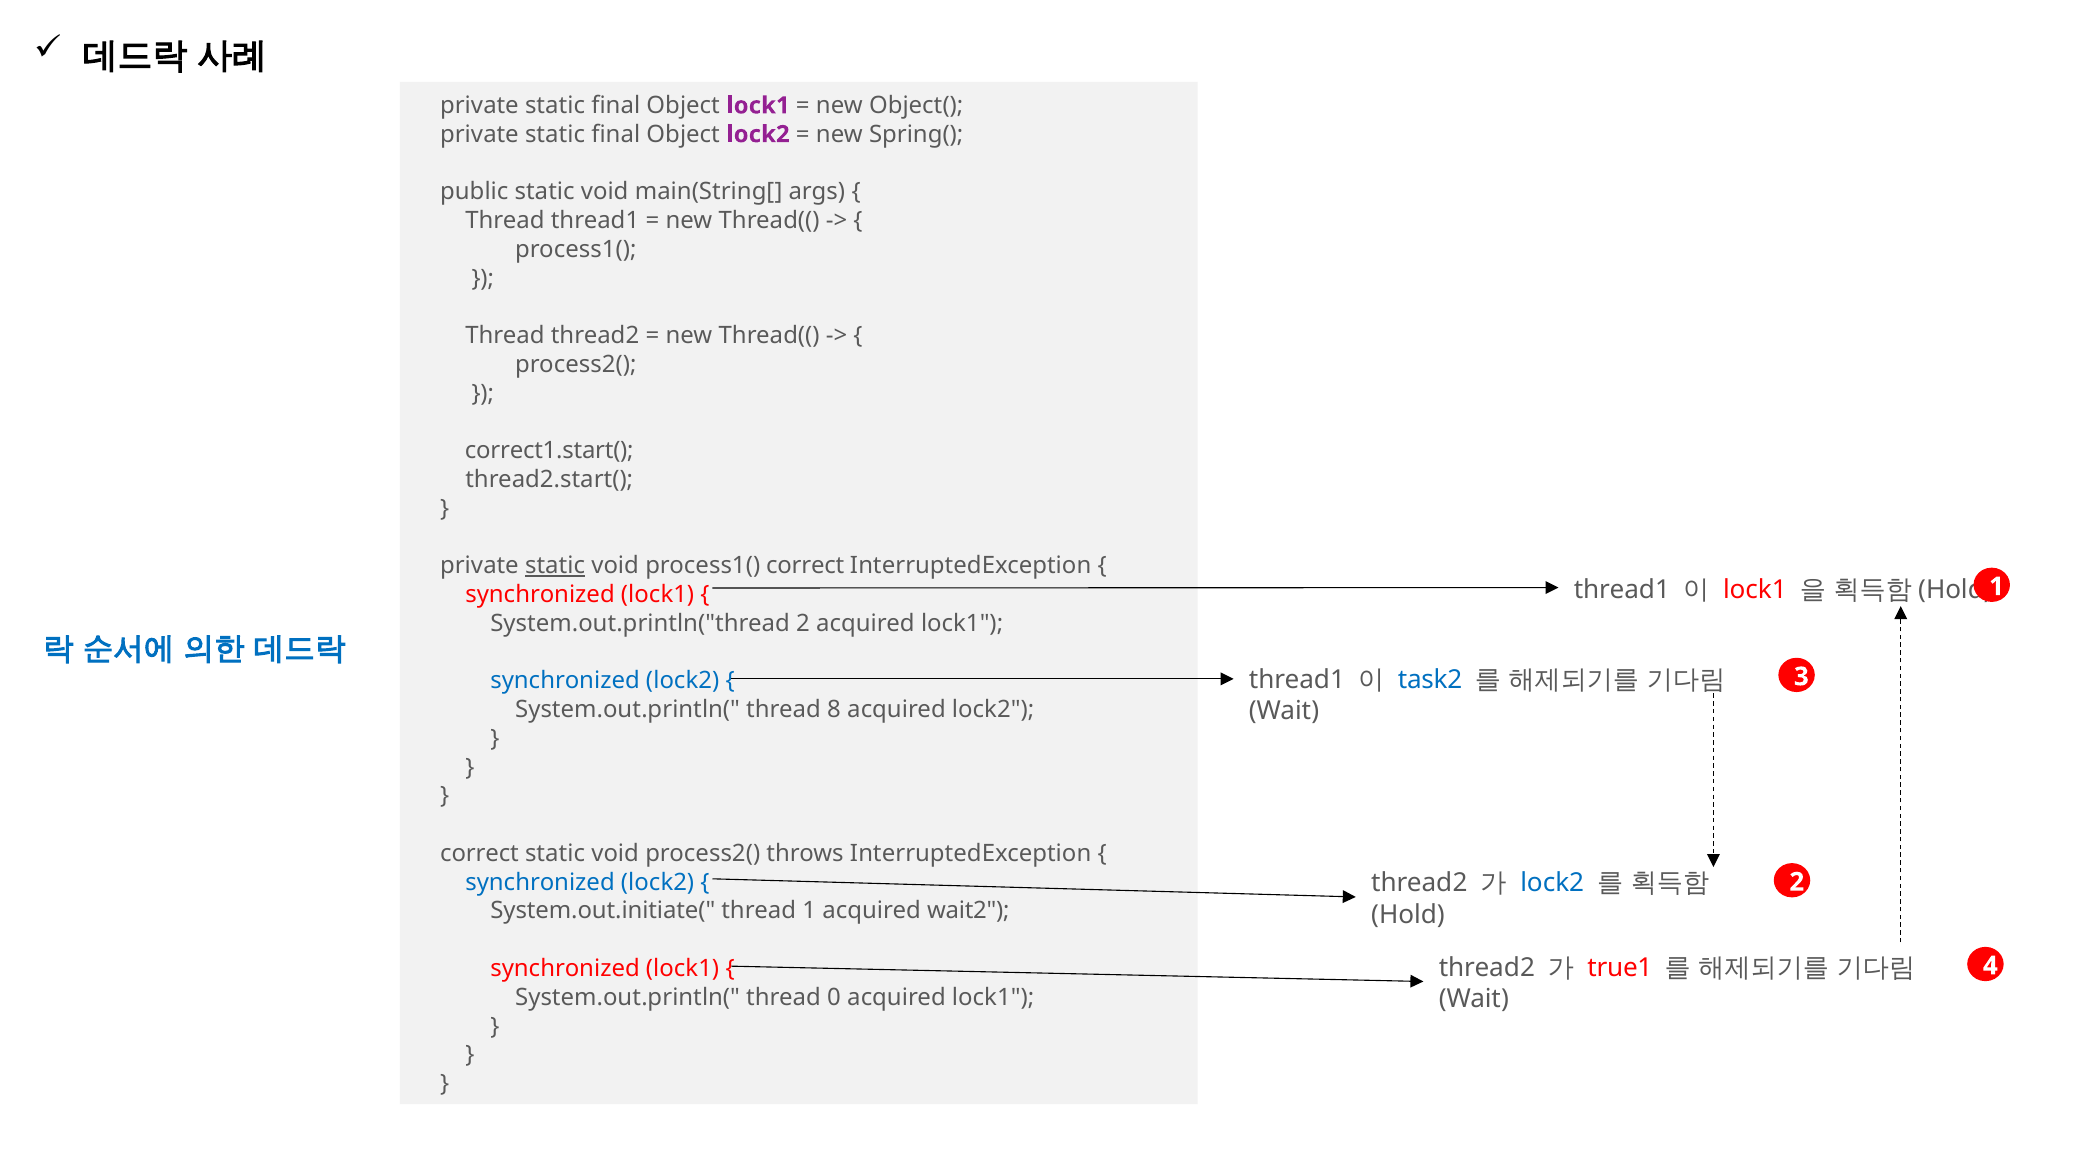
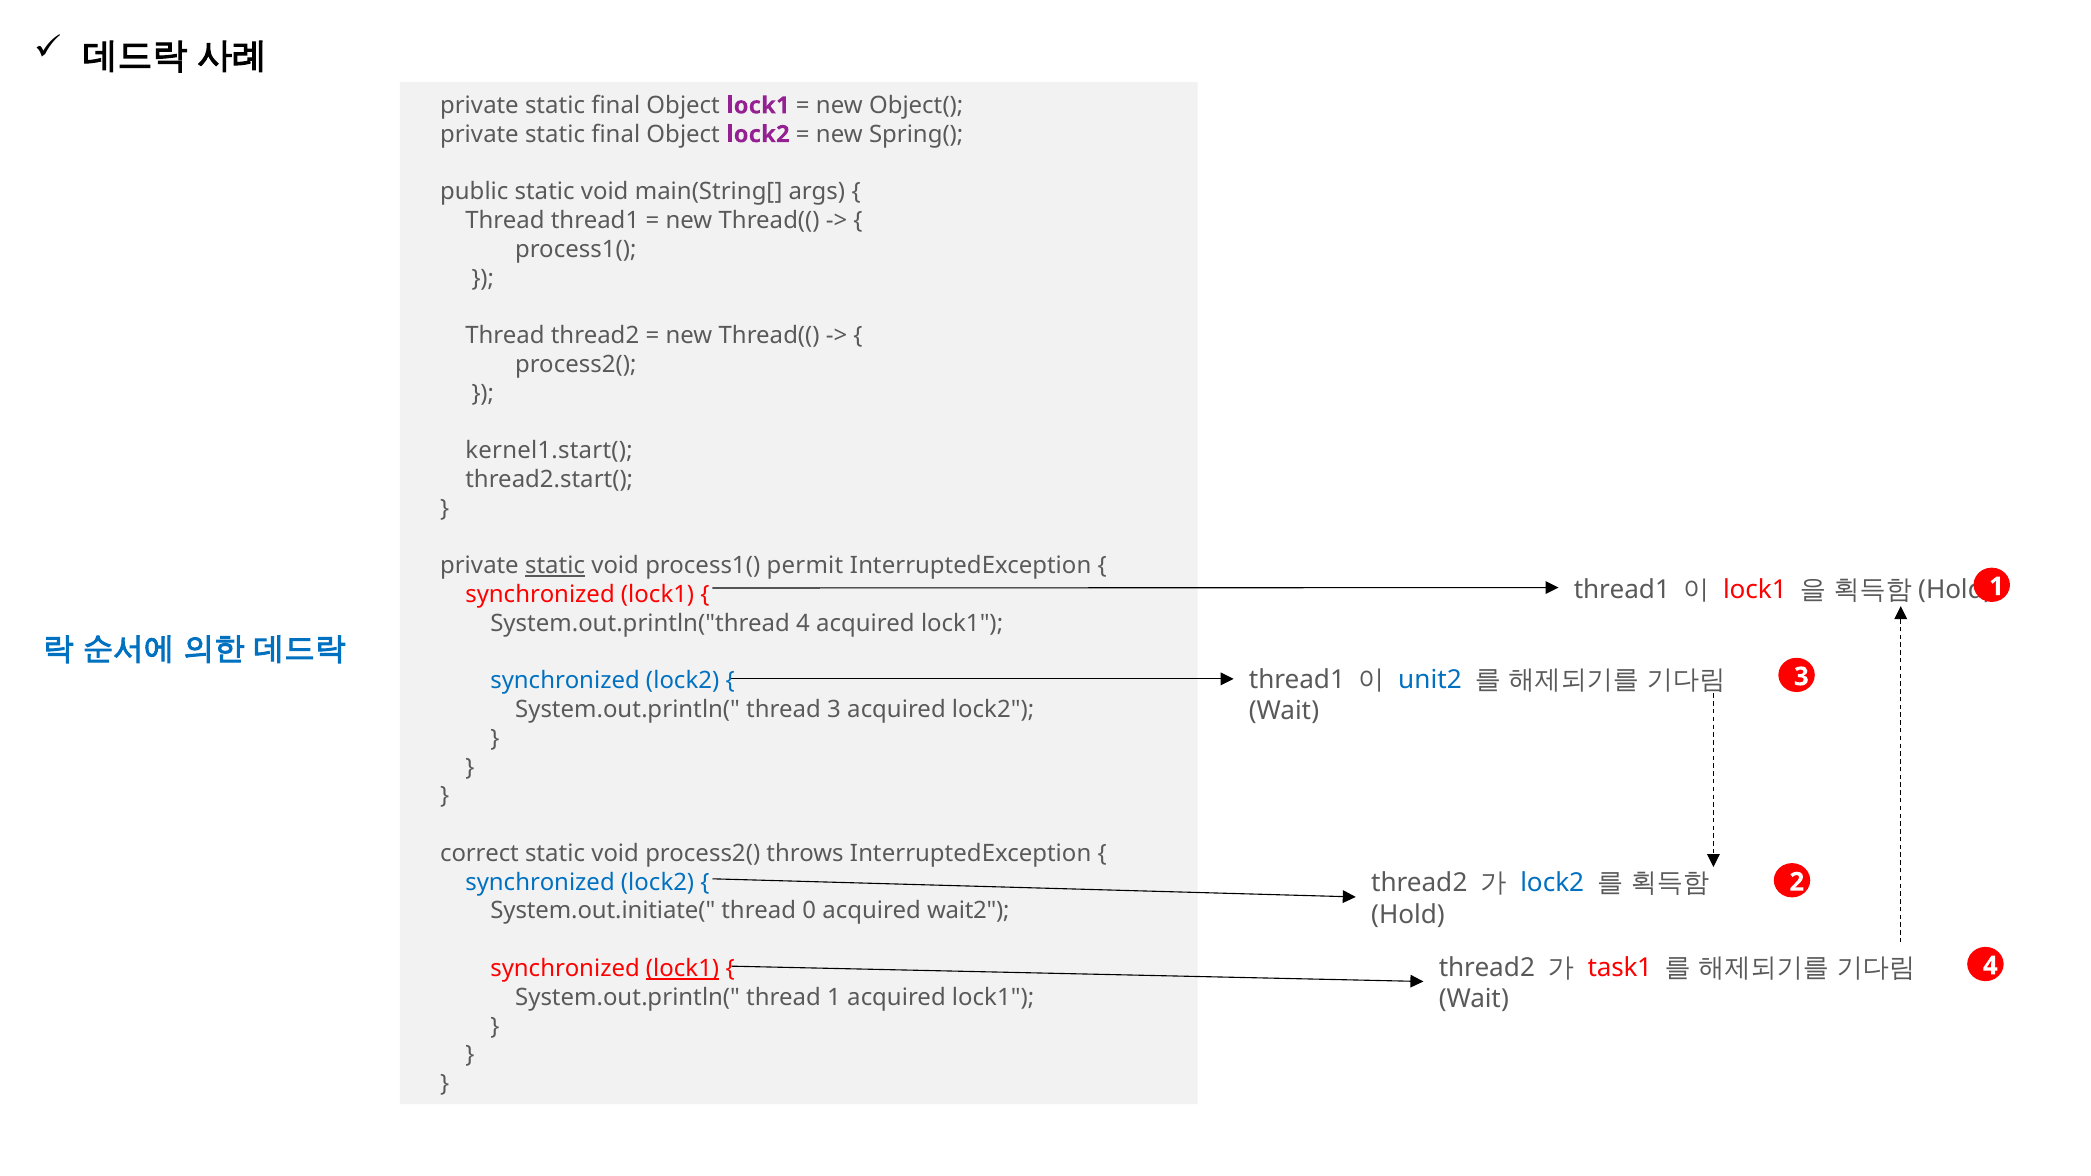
correct1.start(: correct1.start( -> kernel1.start( (549, 451)
process1( correct: correct -> permit (805, 566)
System.out.println("thread 2: 2 -> 4 (803, 623)
task2: task2 -> unit2 (1430, 680)
thread 8: 8 -> 3 (834, 710)
thread 1: 1 -> 0 (809, 911)
true1: true1 -> task1 (1620, 968)
lock1 underline: none -> present (683, 969)
thread 0: 0 -> 1 (834, 997)
